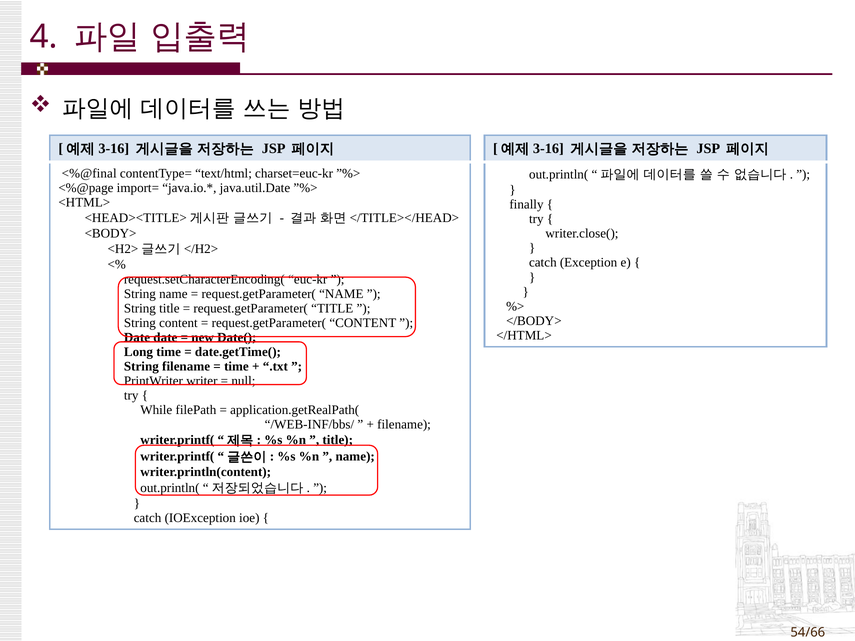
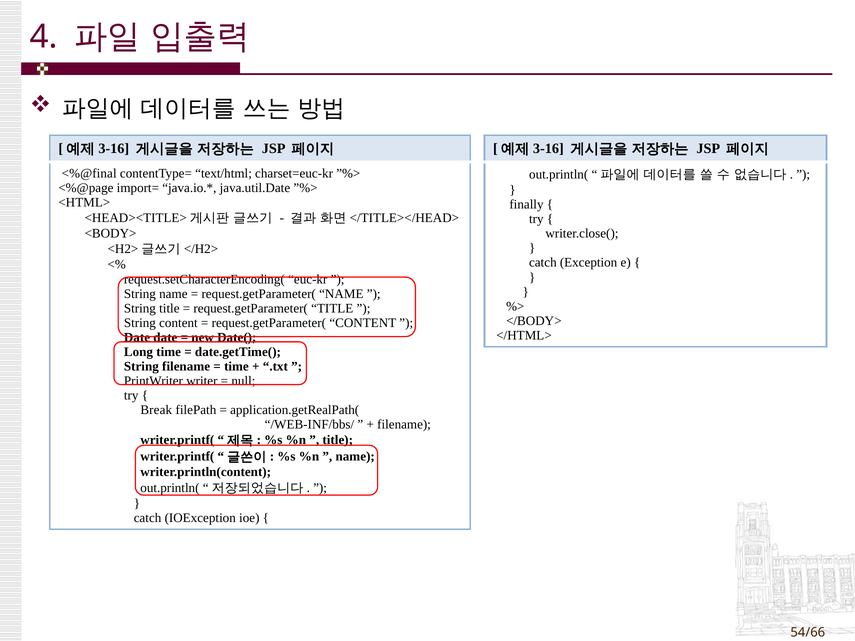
While: While -> Break (156, 410)
